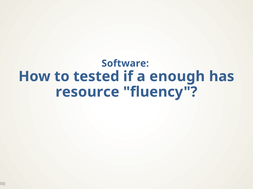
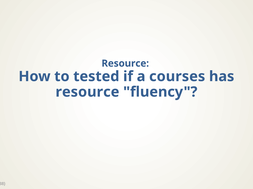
Software: Software -> Resource (125, 64)
enough: enough -> courses (177, 77)
